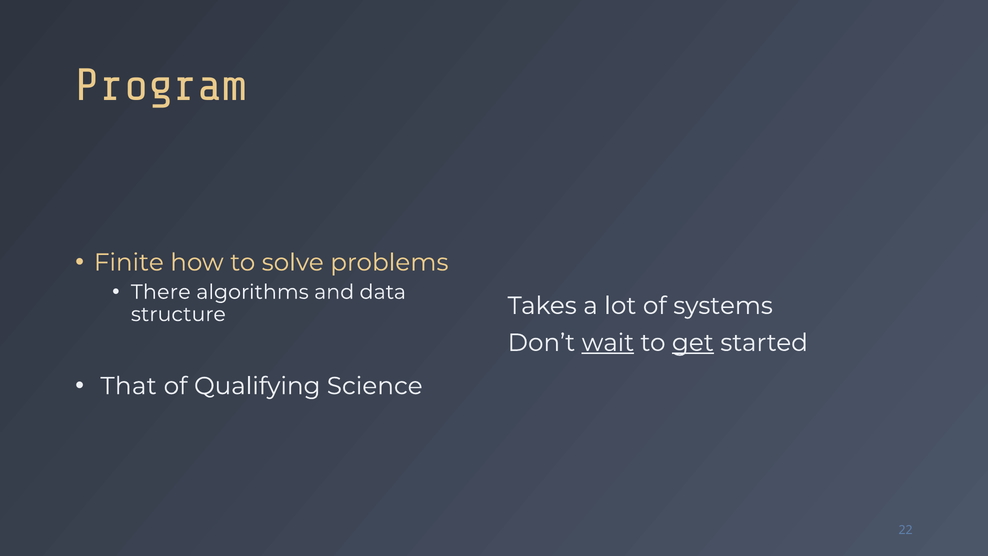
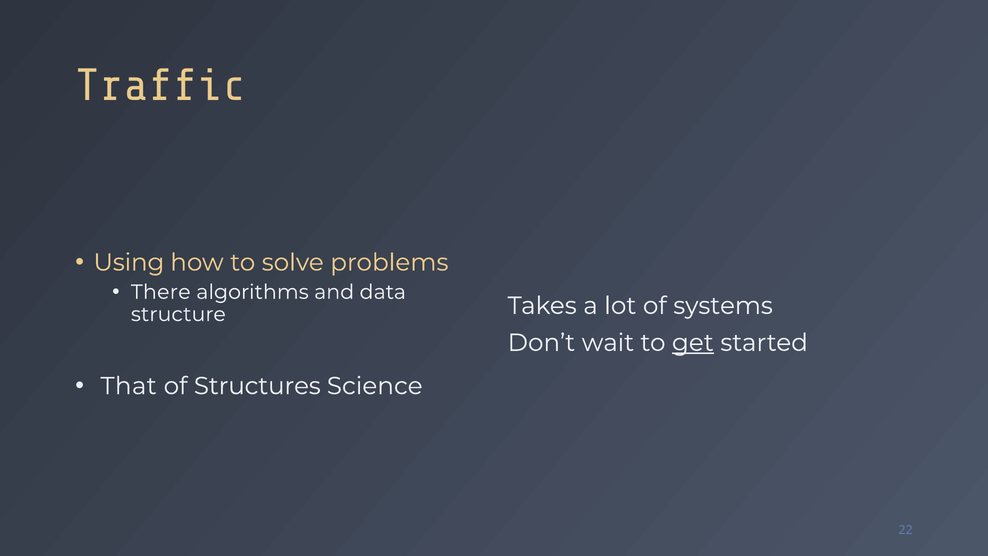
Program: Program -> Traffic (161, 85)
Finite: Finite -> Using (129, 262)
wait underline: present -> none (608, 343)
Qualifying: Qualifying -> Structures (257, 386)
